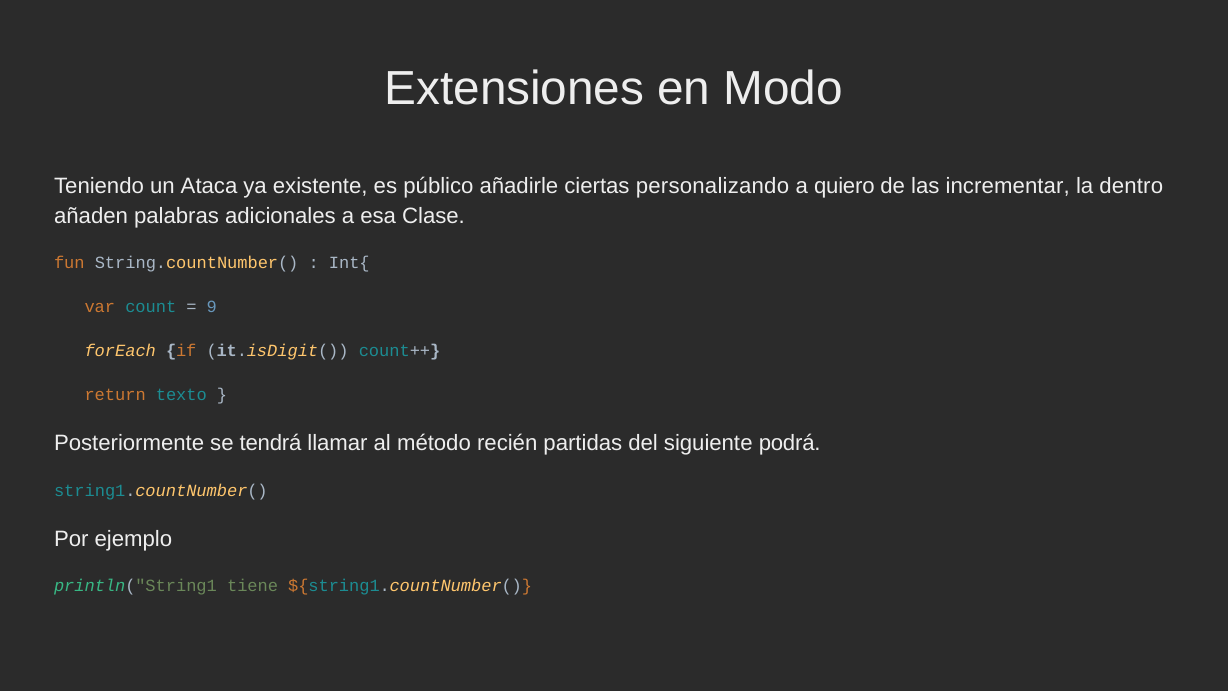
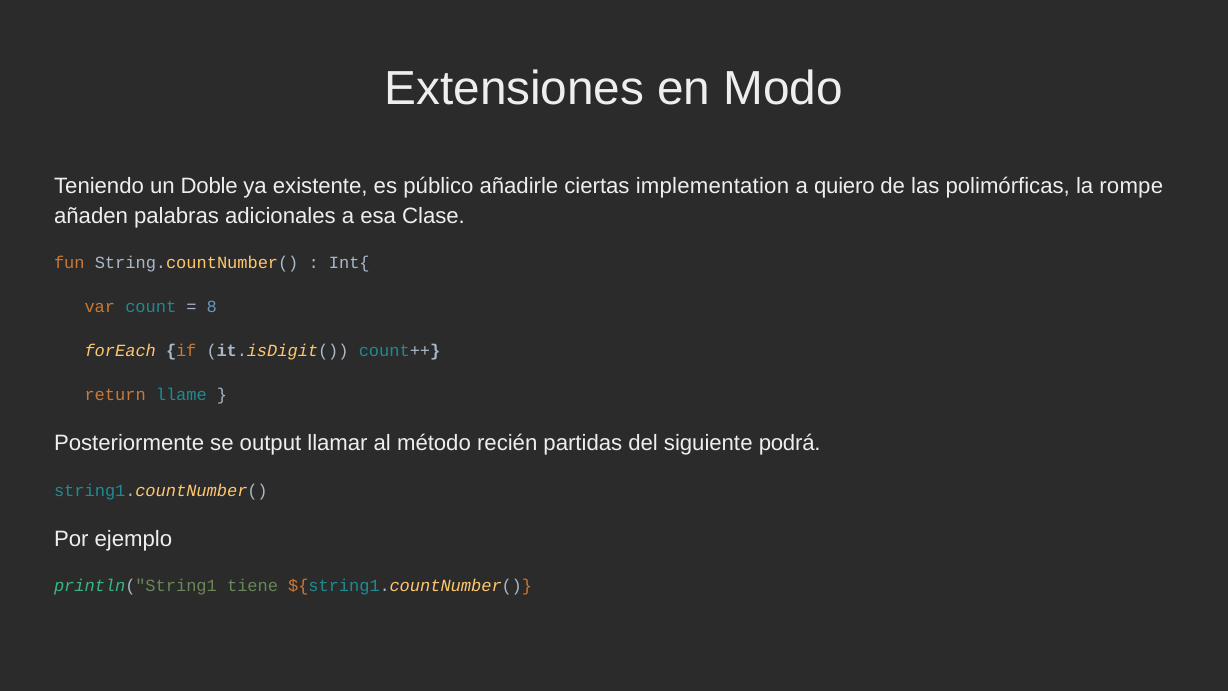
Ataca: Ataca -> Doble (209, 186)
personalizando: personalizando -> implementation (712, 186)
incrementar: incrementar -> polimórficas (1008, 186)
dentro: dentro -> rompe (1131, 186)
9: 9 -> 8 (212, 307)
texto: texto -> llame (181, 395)
tendrá: tendrá -> output (270, 444)
